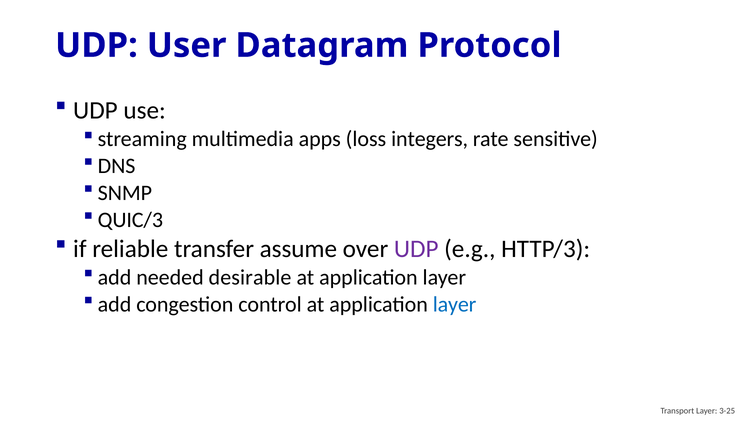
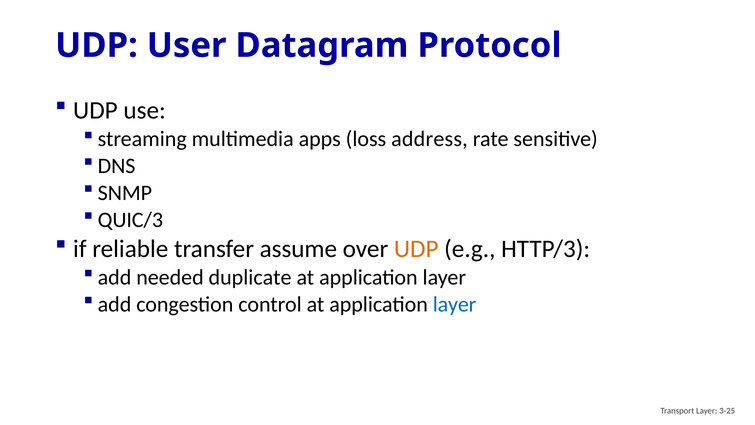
integers: integers -> address (429, 139)
UDP colour: purple -> orange (416, 249)
desirable: desirable -> duplicate (250, 277)
